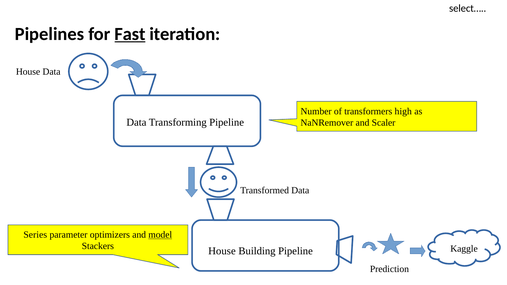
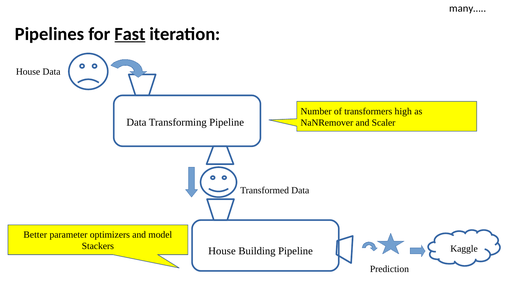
select…: select… -> many… (468, 8)
Series: Series -> Better (35, 235)
model underline: present -> none (160, 235)
